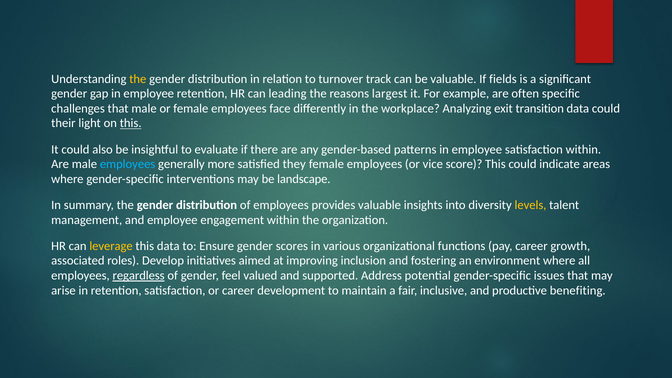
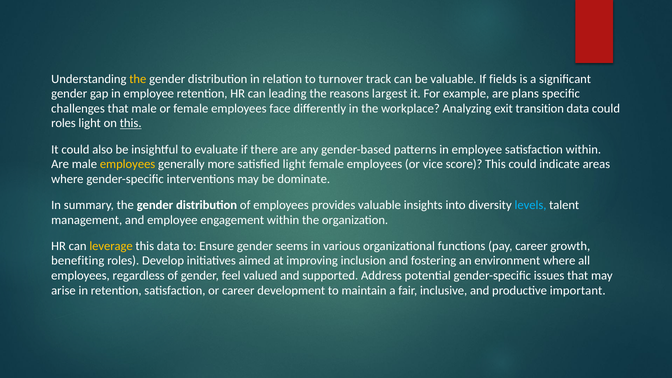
often: often -> plans (525, 94)
their: their -> roles (63, 123)
employees colour: light blue -> yellow (128, 164)
satisfied they: they -> light (294, 164)
landscape: landscape -> dominate (304, 179)
levels colour: yellow -> light blue (530, 205)
scores: scores -> seems (292, 246)
associated: associated -> benefiting (78, 261)
regardless underline: present -> none (139, 276)
benefiting: benefiting -> important (578, 290)
